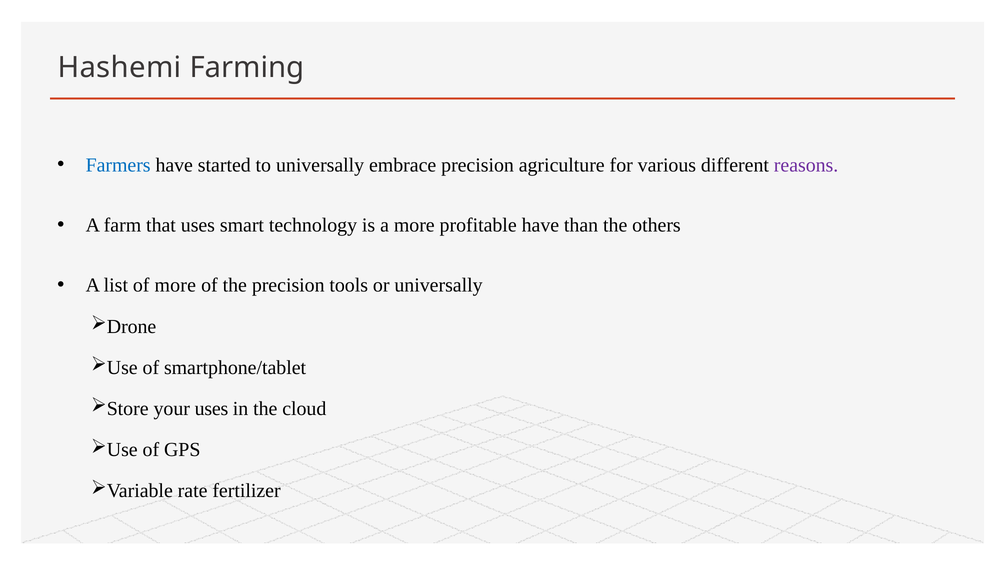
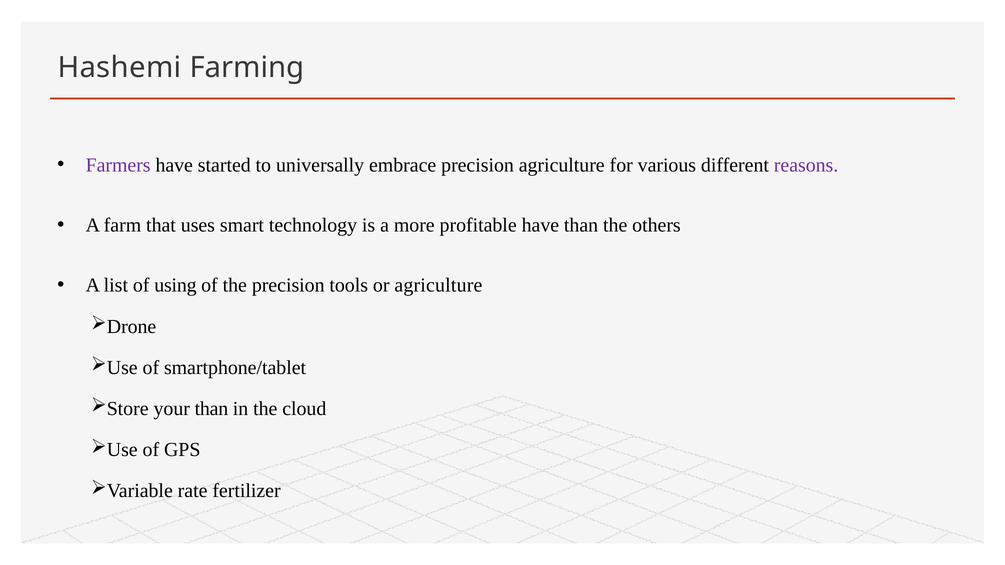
Farmers colour: blue -> purple (118, 165)
of more: more -> using (175, 285)
or universally: universally -> agriculture (438, 285)
your uses: uses -> than (211, 409)
